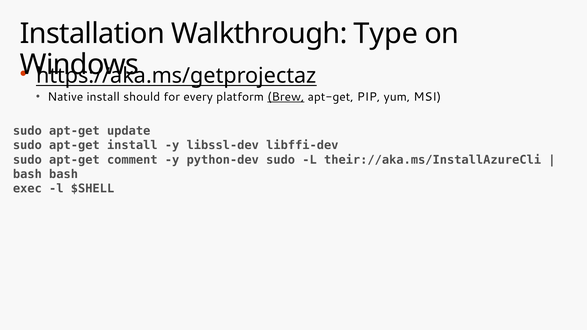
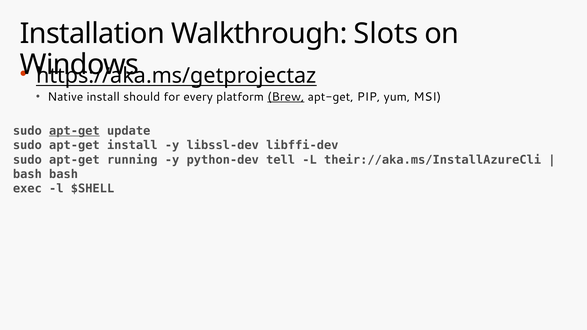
Type: Type -> Slots (386, 34)
apt-get underline: none -> present (74, 131)
comment: comment -> running (132, 160)
python-dev sudo: sudo -> tell (281, 160)
